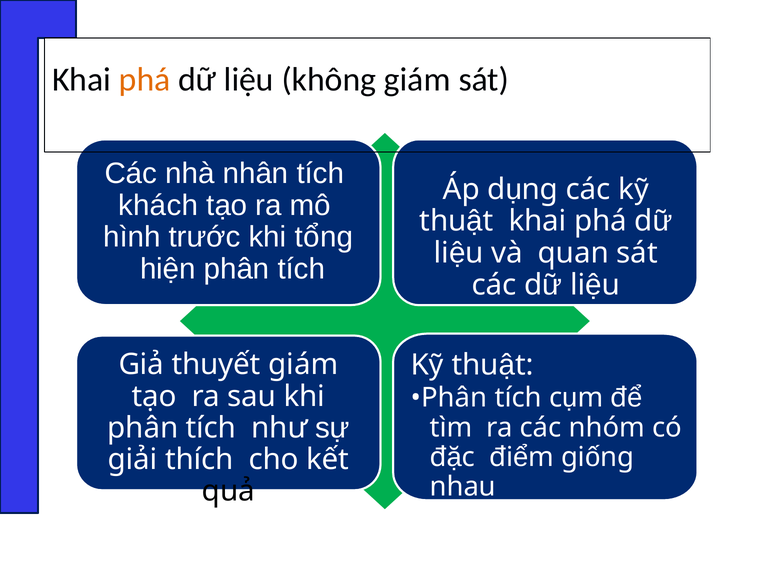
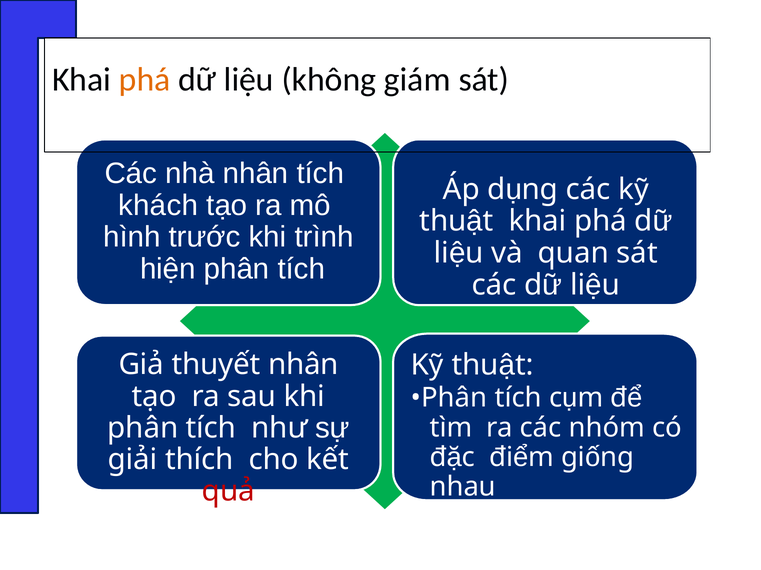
tổng: tổng -> trình (324, 237)
thuyết giám: giám -> nhân (303, 365)
quả colour: black -> red (228, 492)
